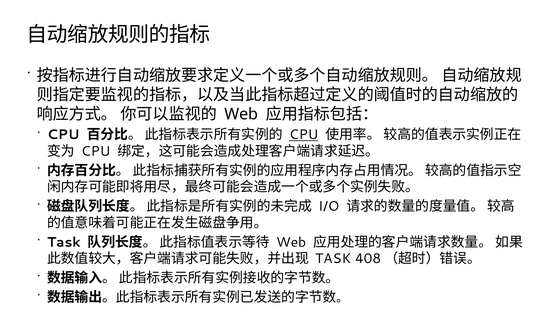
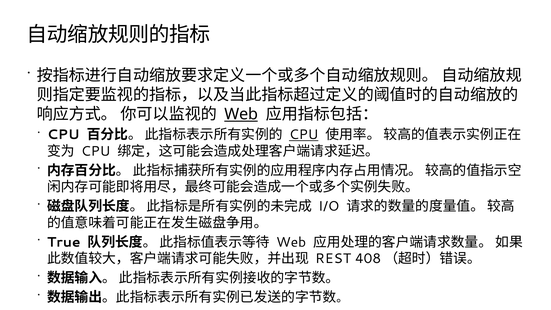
Web underline: none -> present (241, 114)
Task: Task -> True (64, 242)
TASK: TASK -> REST (333, 259)
